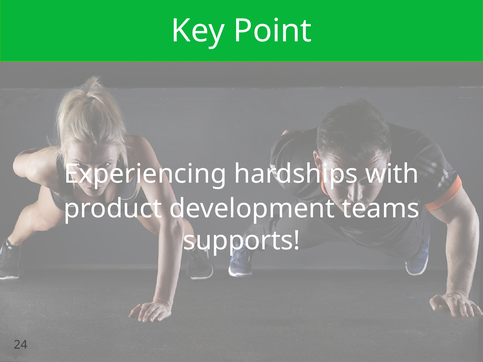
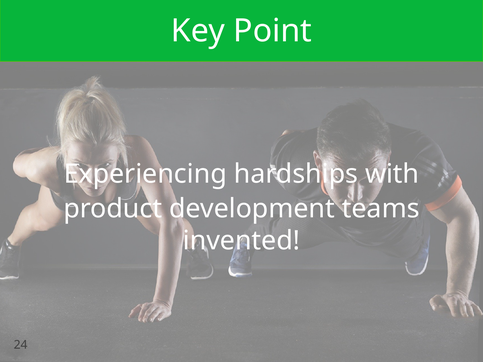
supports: supports -> invented (241, 241)
